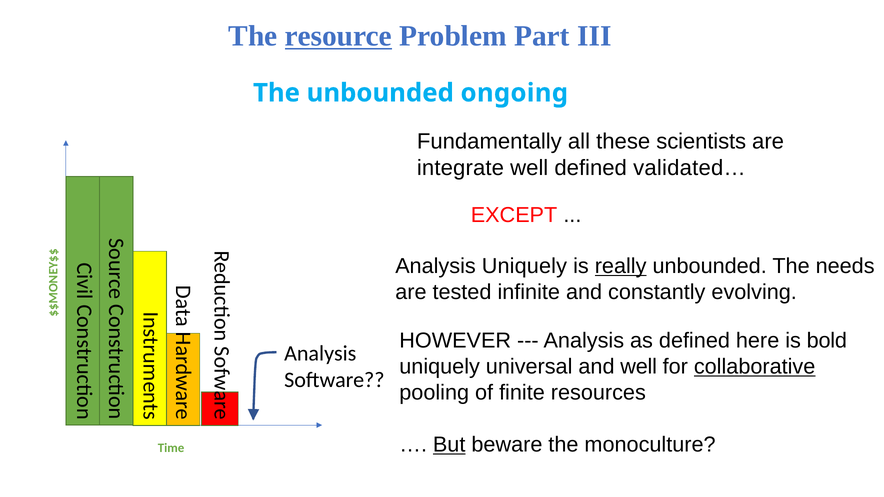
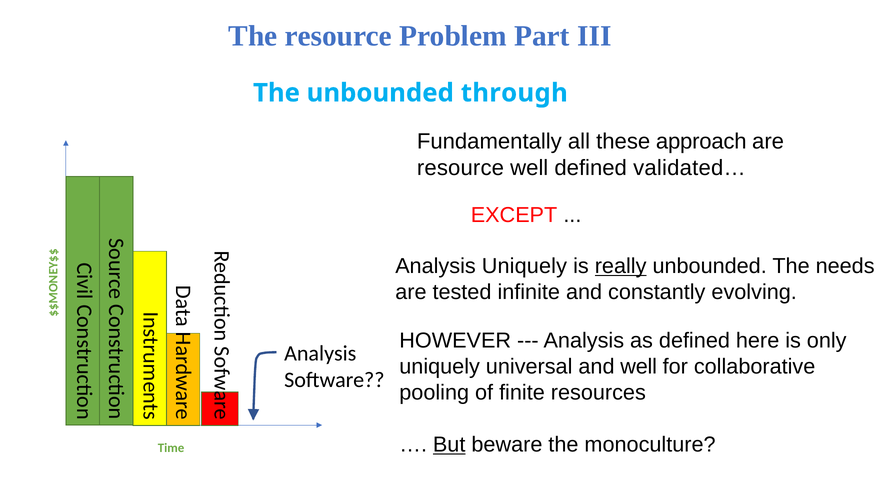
resource underline: present -> none (338, 36)
ongoing: ongoing -> through (514, 93)
scientists: scientists -> approach (701, 142)
integrate: integrate -> resource (460, 168)
bold: bold -> only (827, 341)
collaborative underline: present -> none (755, 367)
